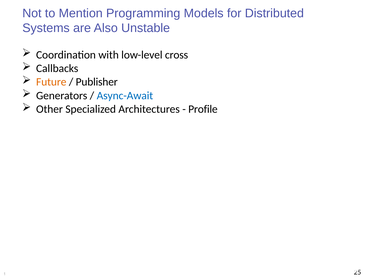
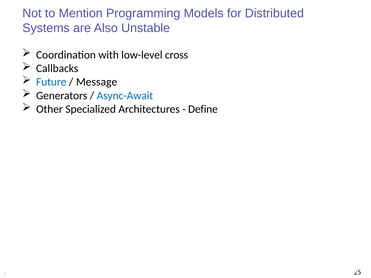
Future colour: orange -> blue (51, 82)
Publisher: Publisher -> Message (97, 82)
Profile: Profile -> Define (203, 109)
